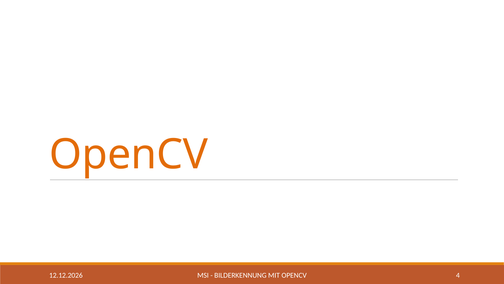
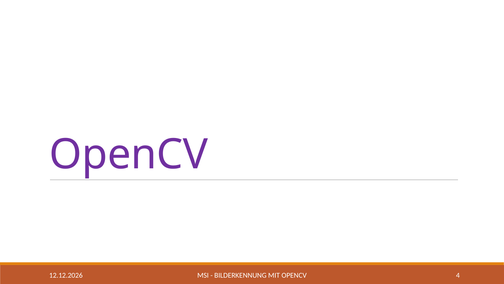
OpenCV colour: orange -> purple (129, 154)
